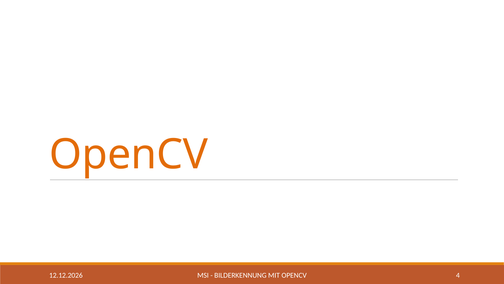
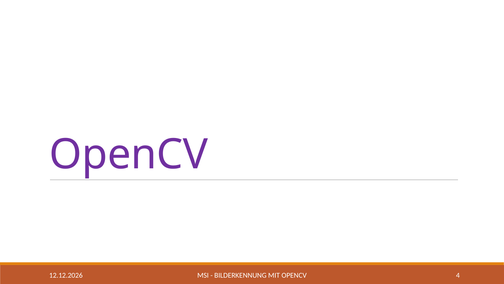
OpenCV colour: orange -> purple (129, 154)
